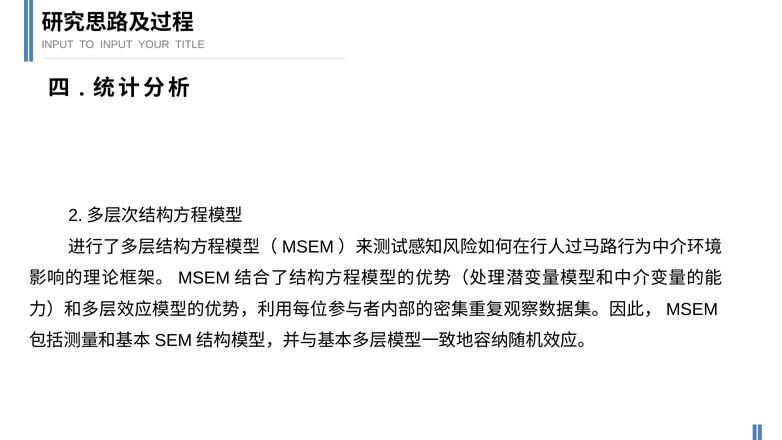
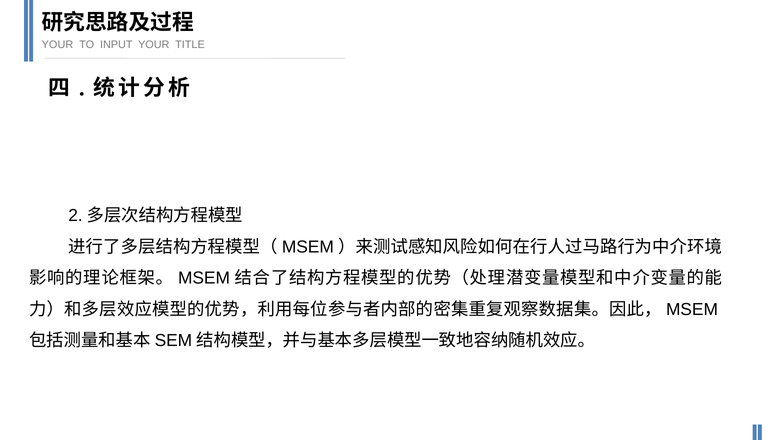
INPUT: INPUT -> YOUR (57, 45)
